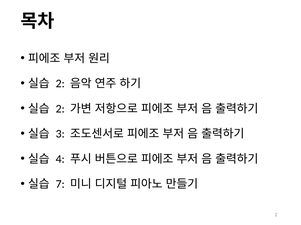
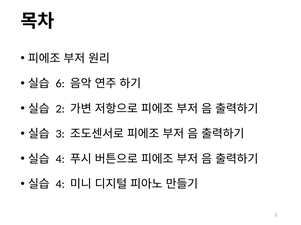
2: 2 -> 6 (60, 84)
7: 7 -> 4 (60, 185)
